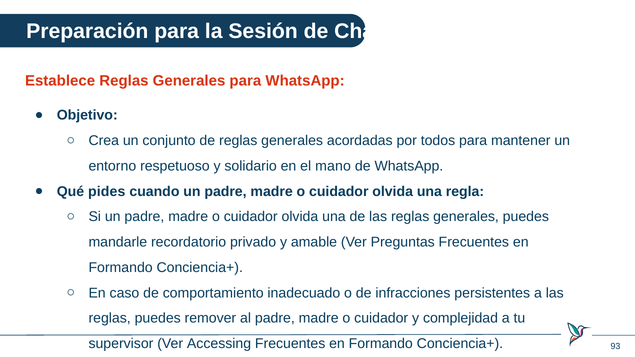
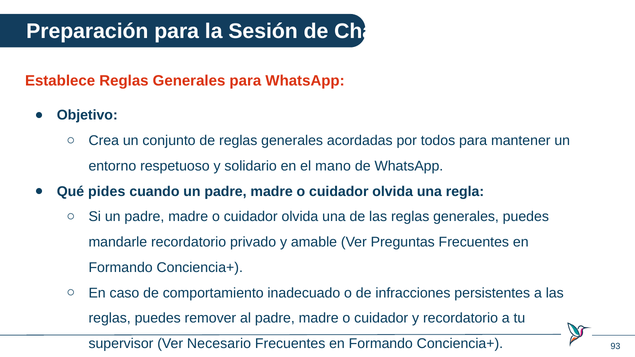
y complejidad: complejidad -> recordatorio (460, 318)
Accessing: Accessing -> Necesario (219, 344)
